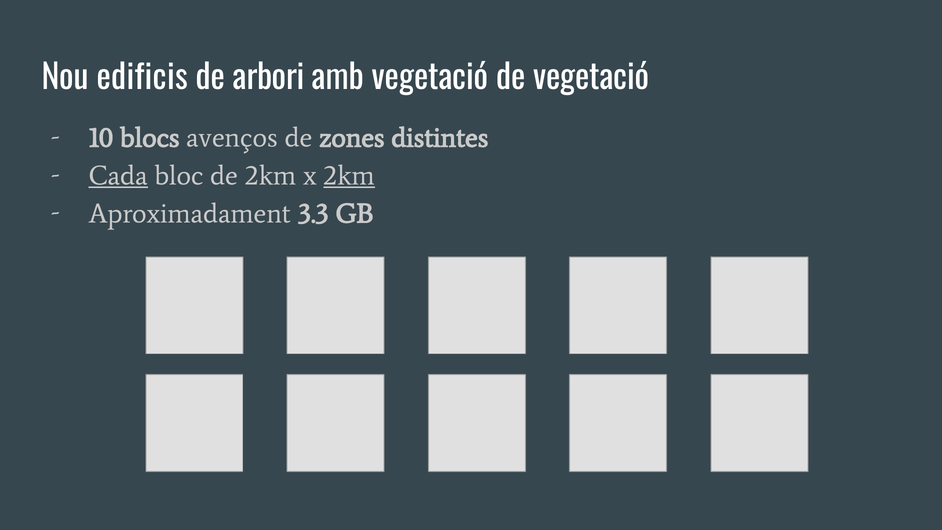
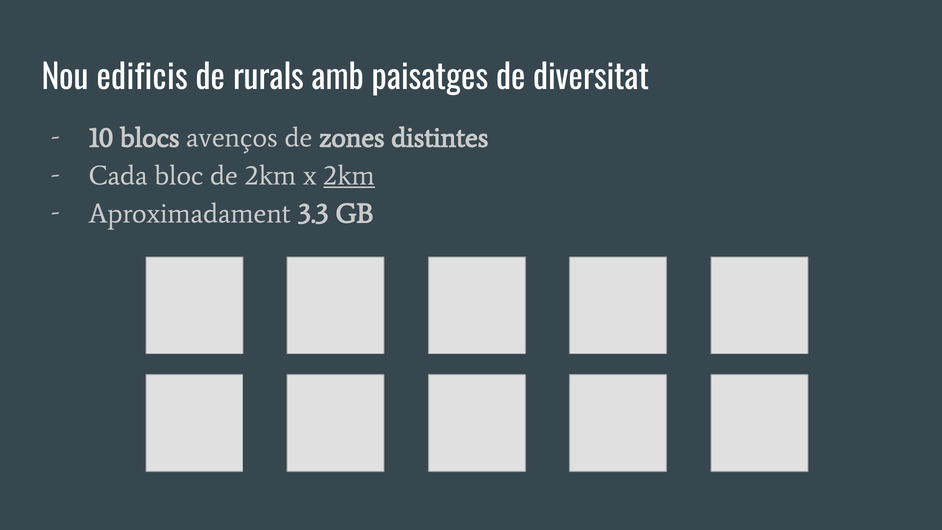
arbori: arbori -> rurals (269, 78)
amb vegetació: vegetació -> paisatges (430, 78)
de vegetació: vegetació -> diversitat (591, 78)
Cada underline: present -> none (118, 176)
